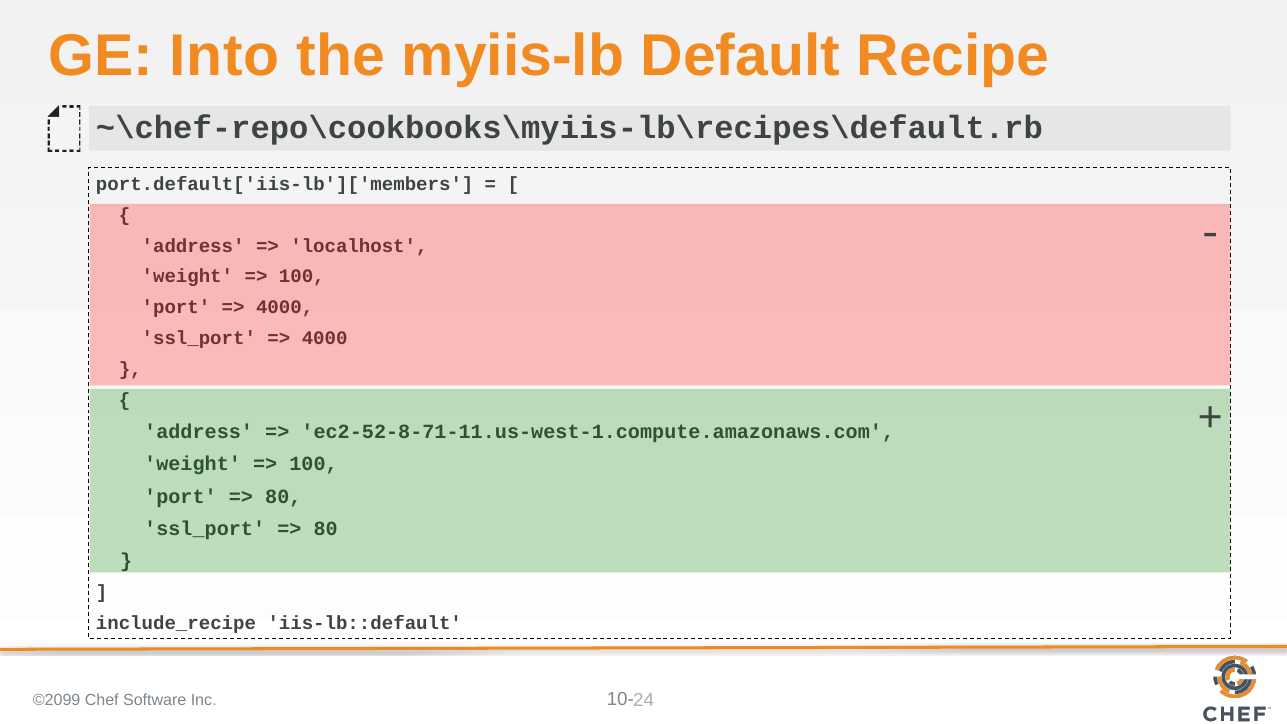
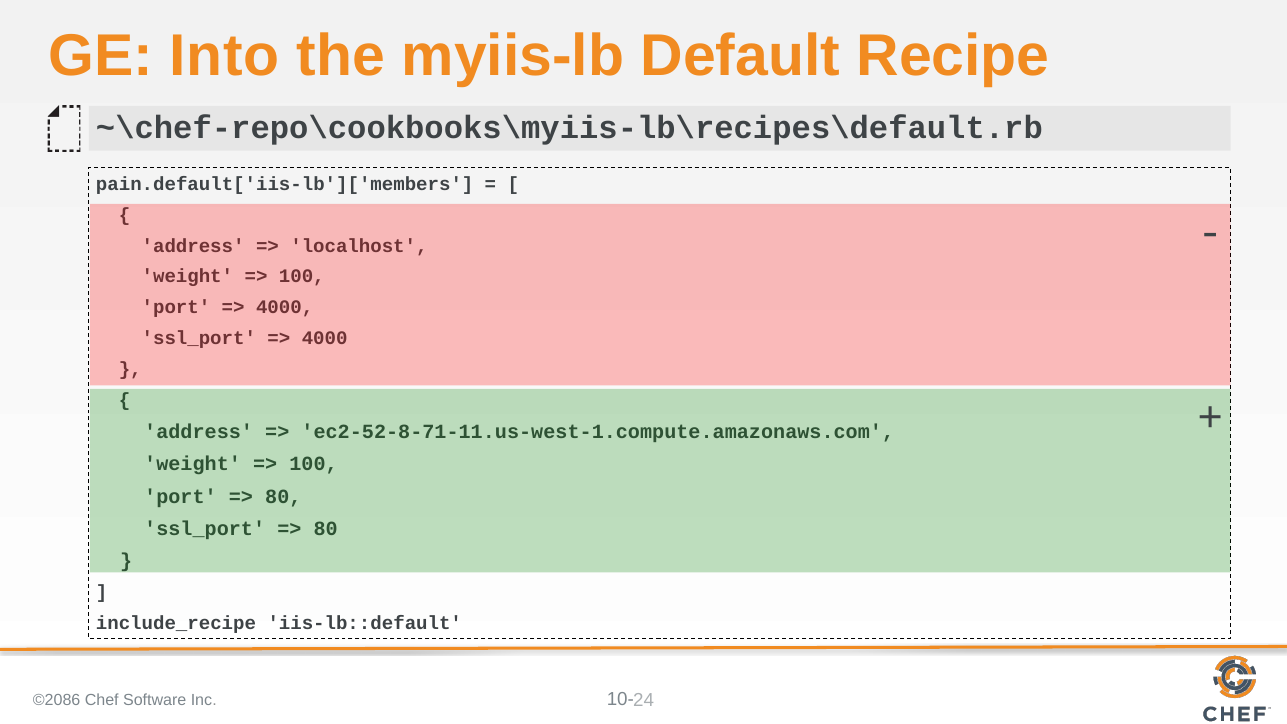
port.default['iis-lb']['members: port.default['iis-lb']['members -> pain.default['iis-lb']['members (285, 184)
©2099: ©2099 -> ©2086 (57, 700)
